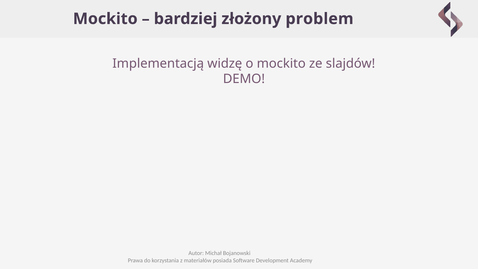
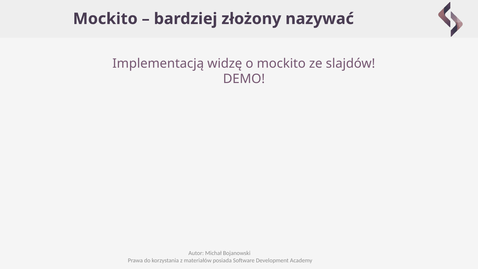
problem: problem -> nazywać (320, 19)
